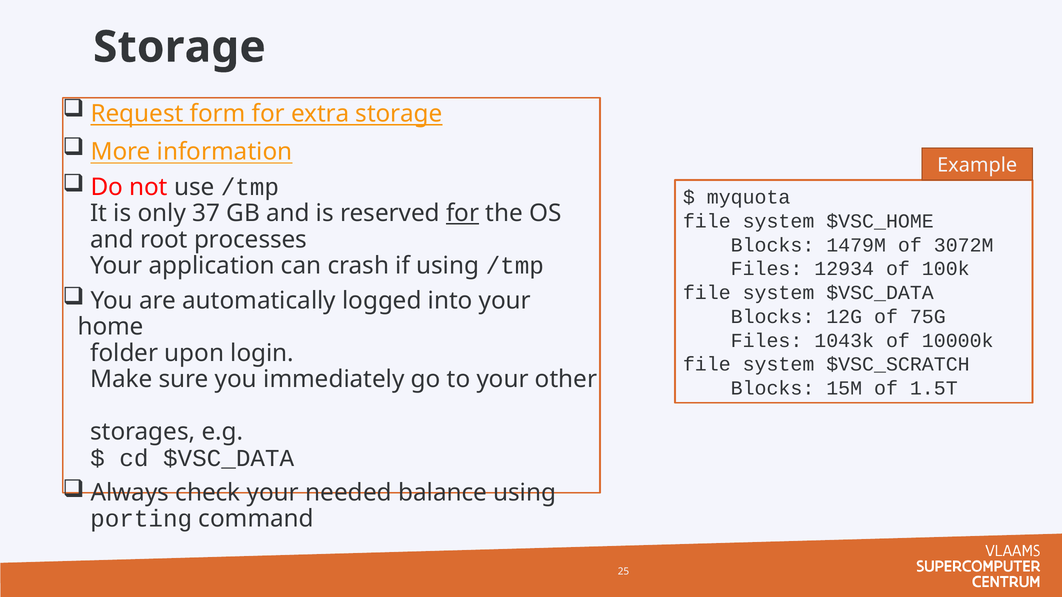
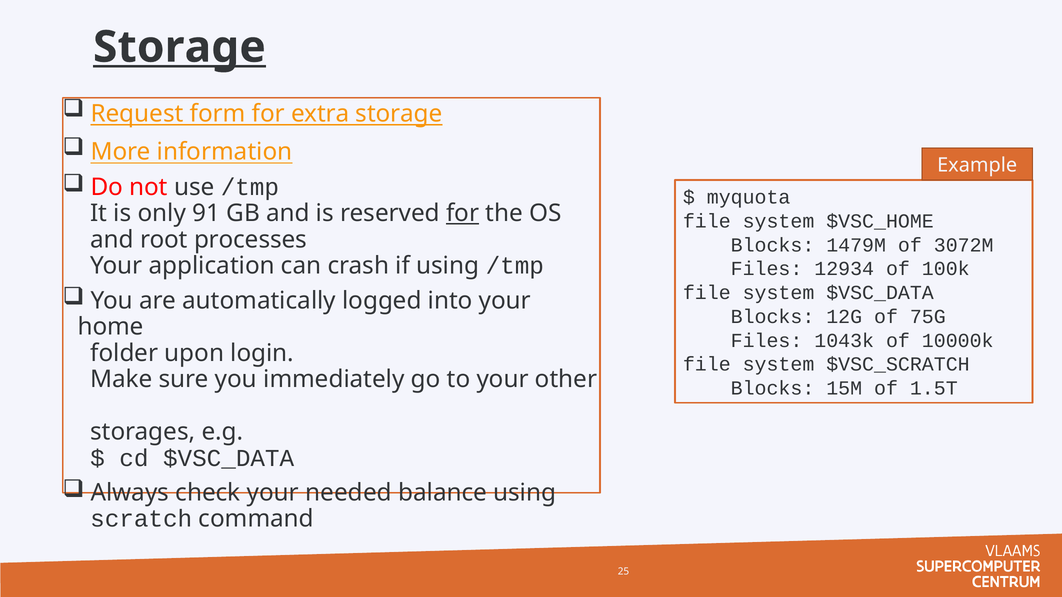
Storage underline: none -> present (179, 47)
37: 37 -> 91 (206, 214)
porting: porting -> scratch (141, 519)
